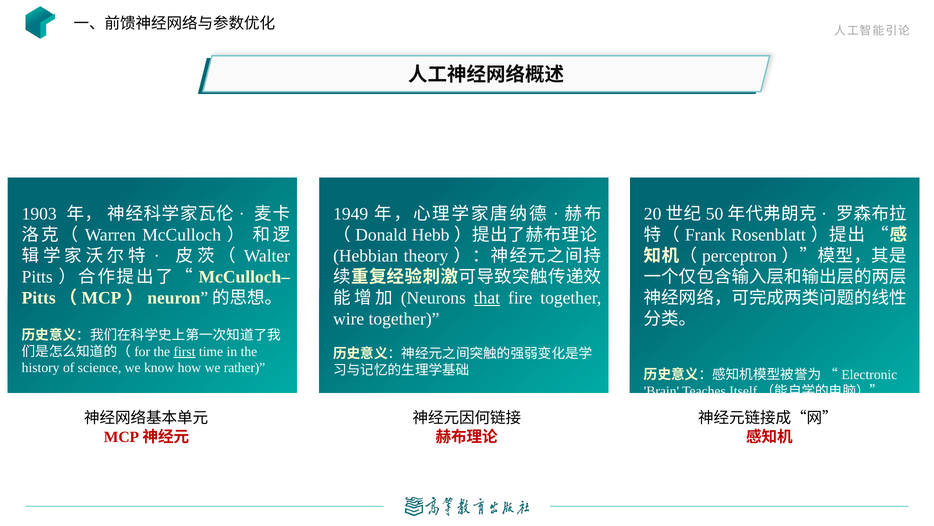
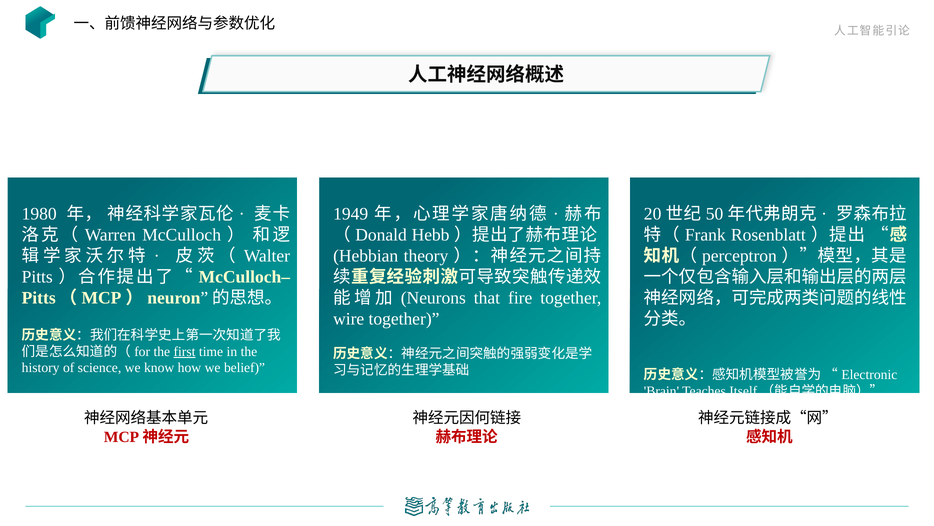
1903: 1903 -> 1980 (39, 214)
that underline: present -> none (487, 298)
rather: rather -> belief (245, 368)
